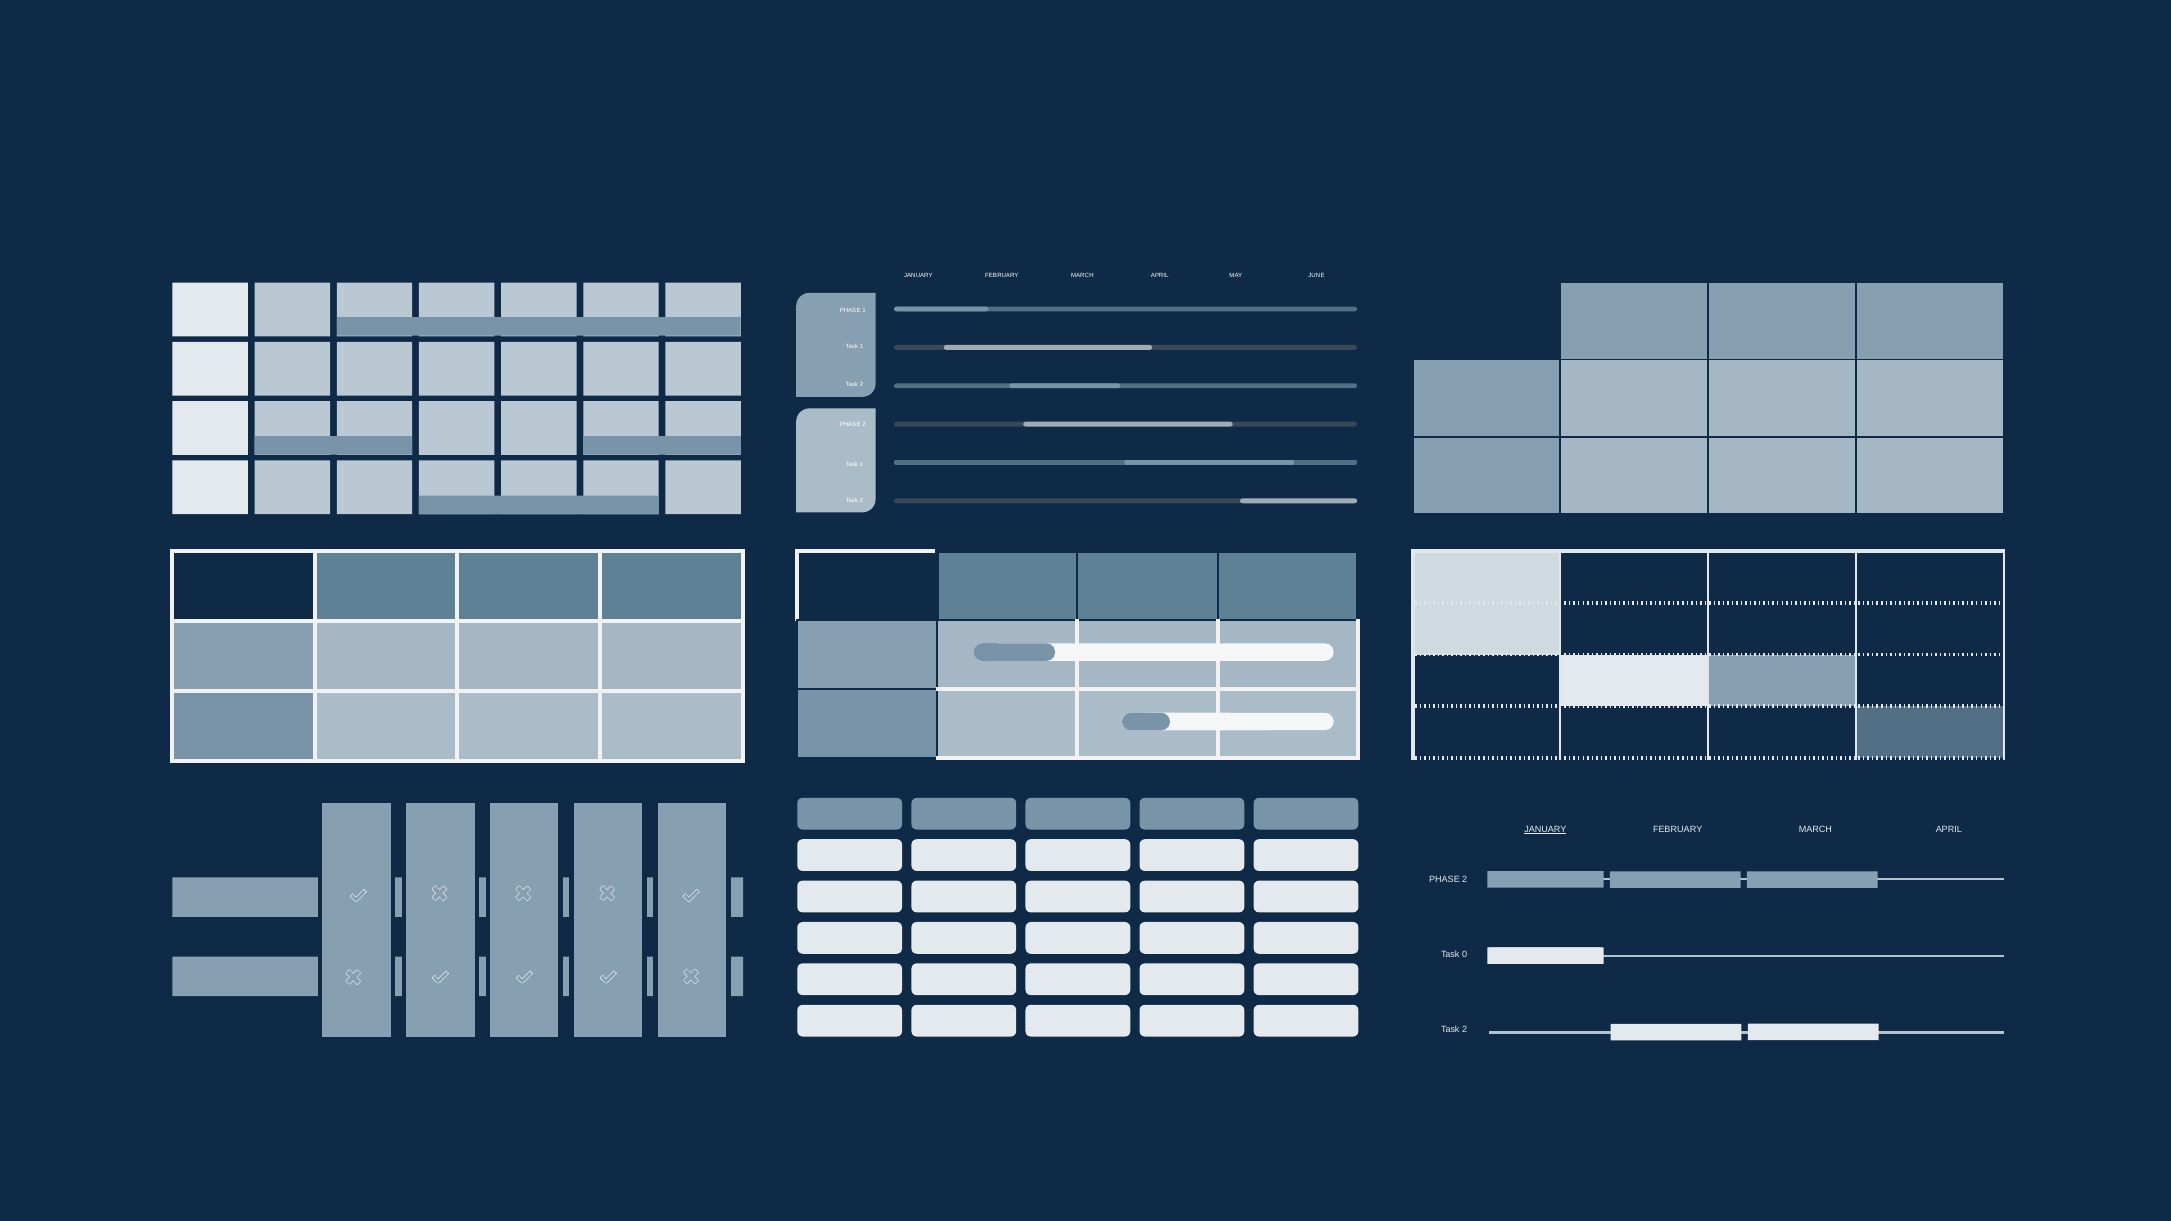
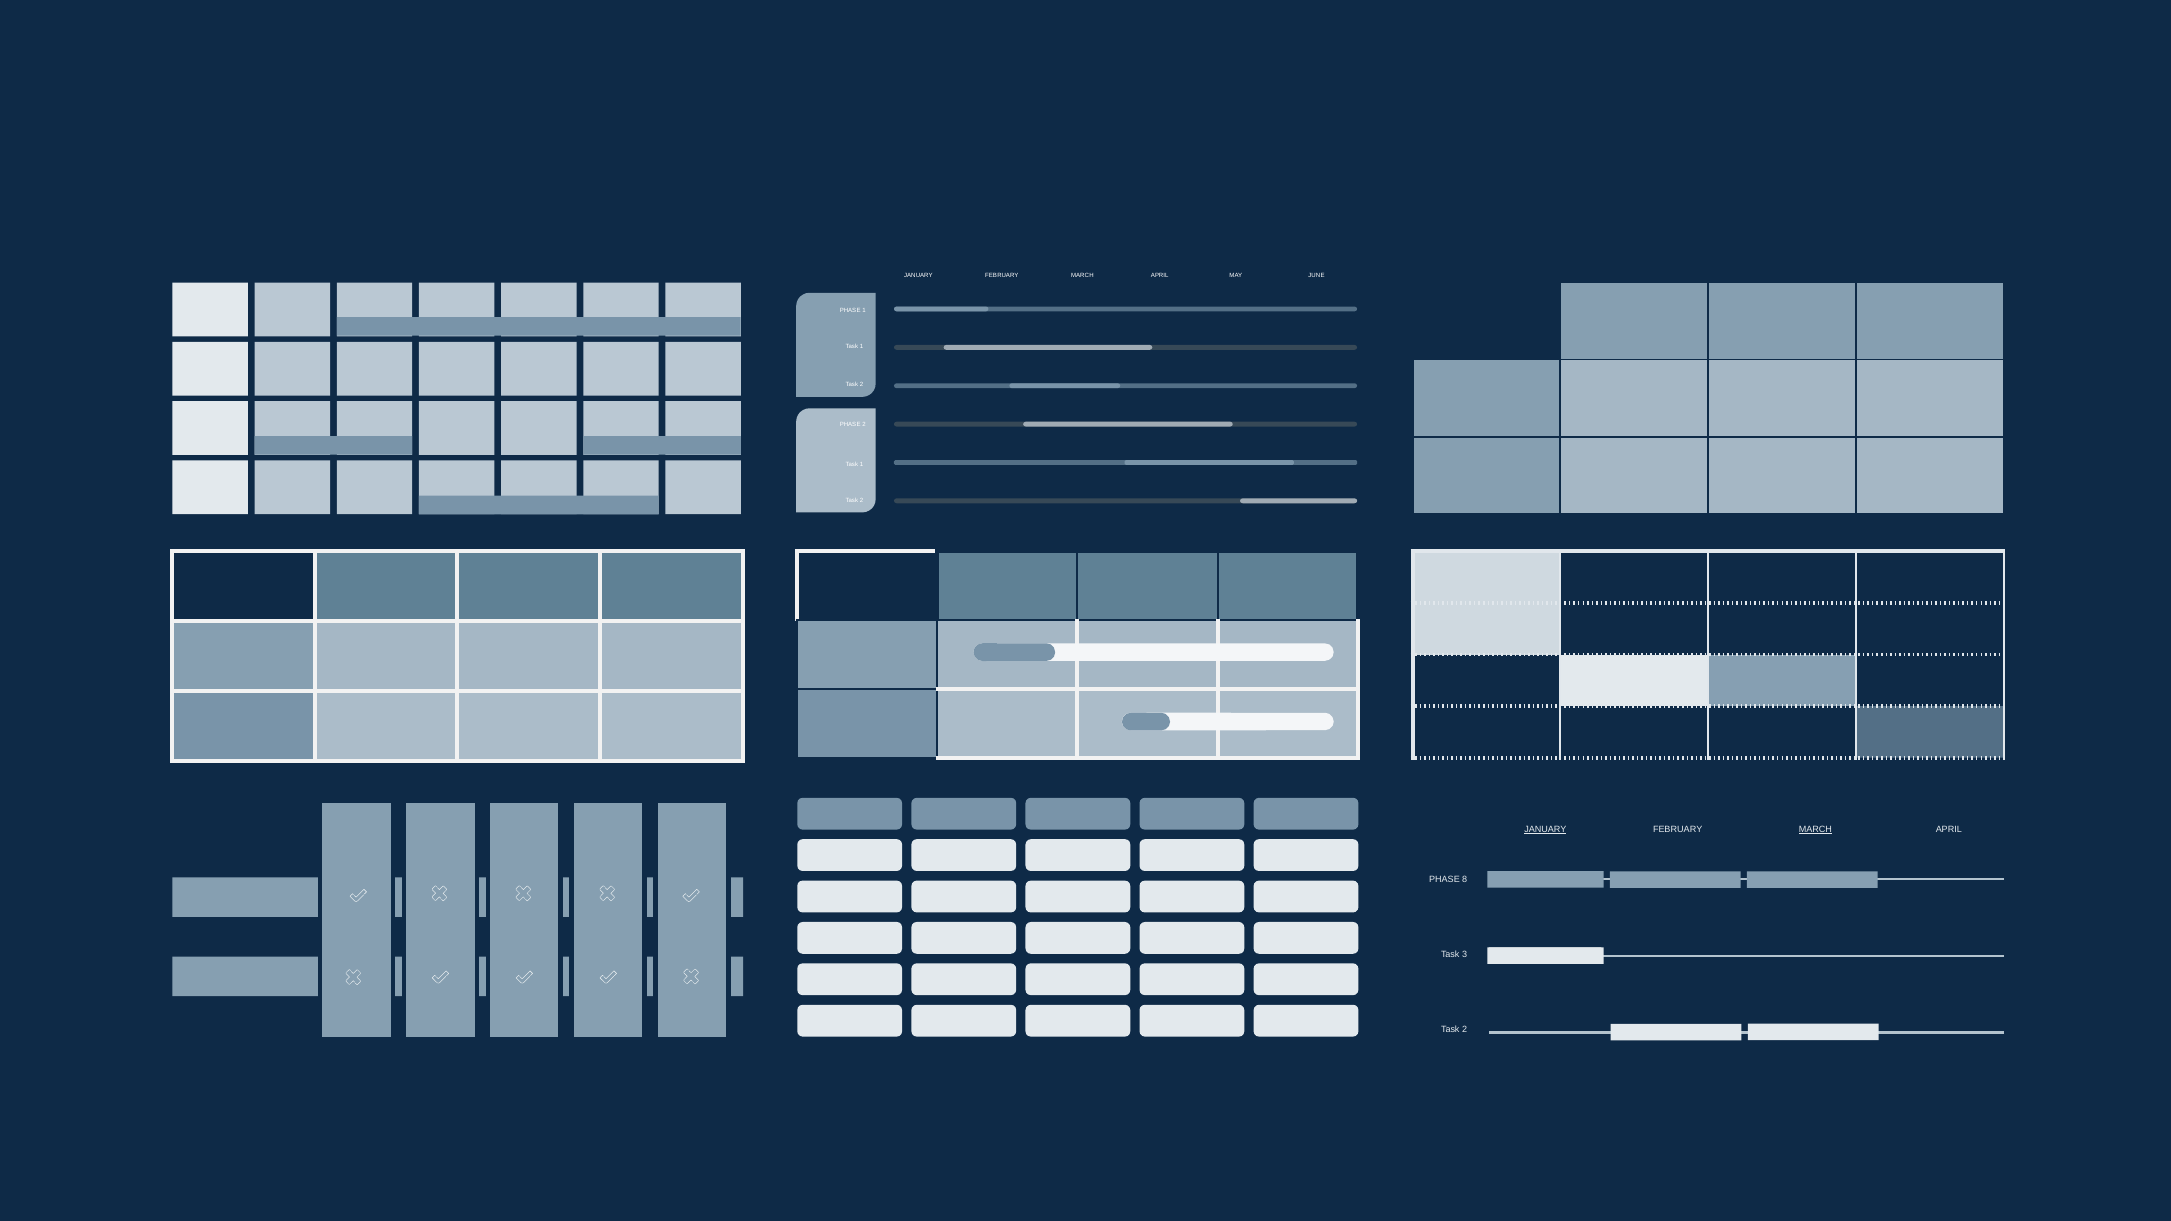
MARCH underline: none -> present (1815, 830)
2: 2 -> 8 (1465, 880)
0: 0 -> 3 (1465, 955)
